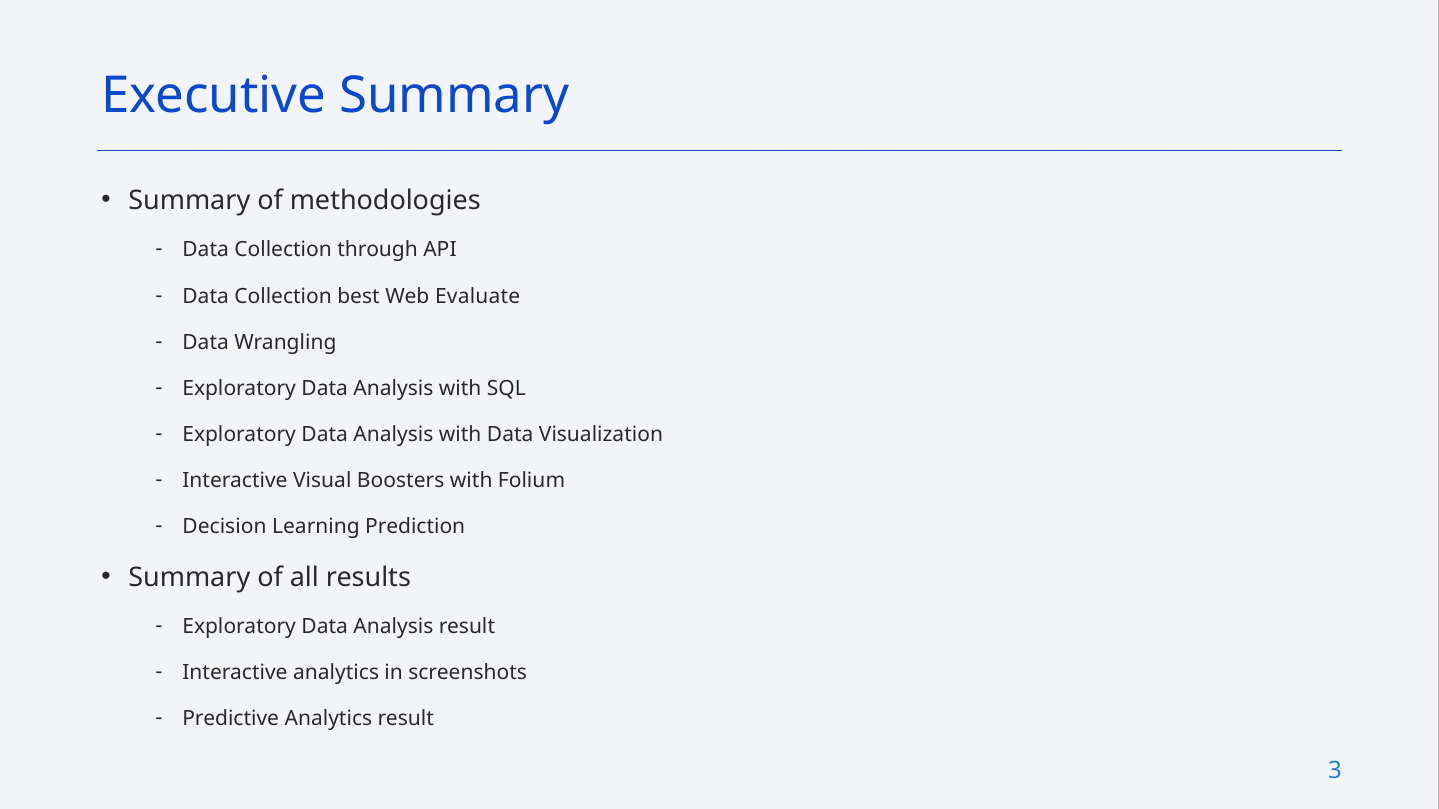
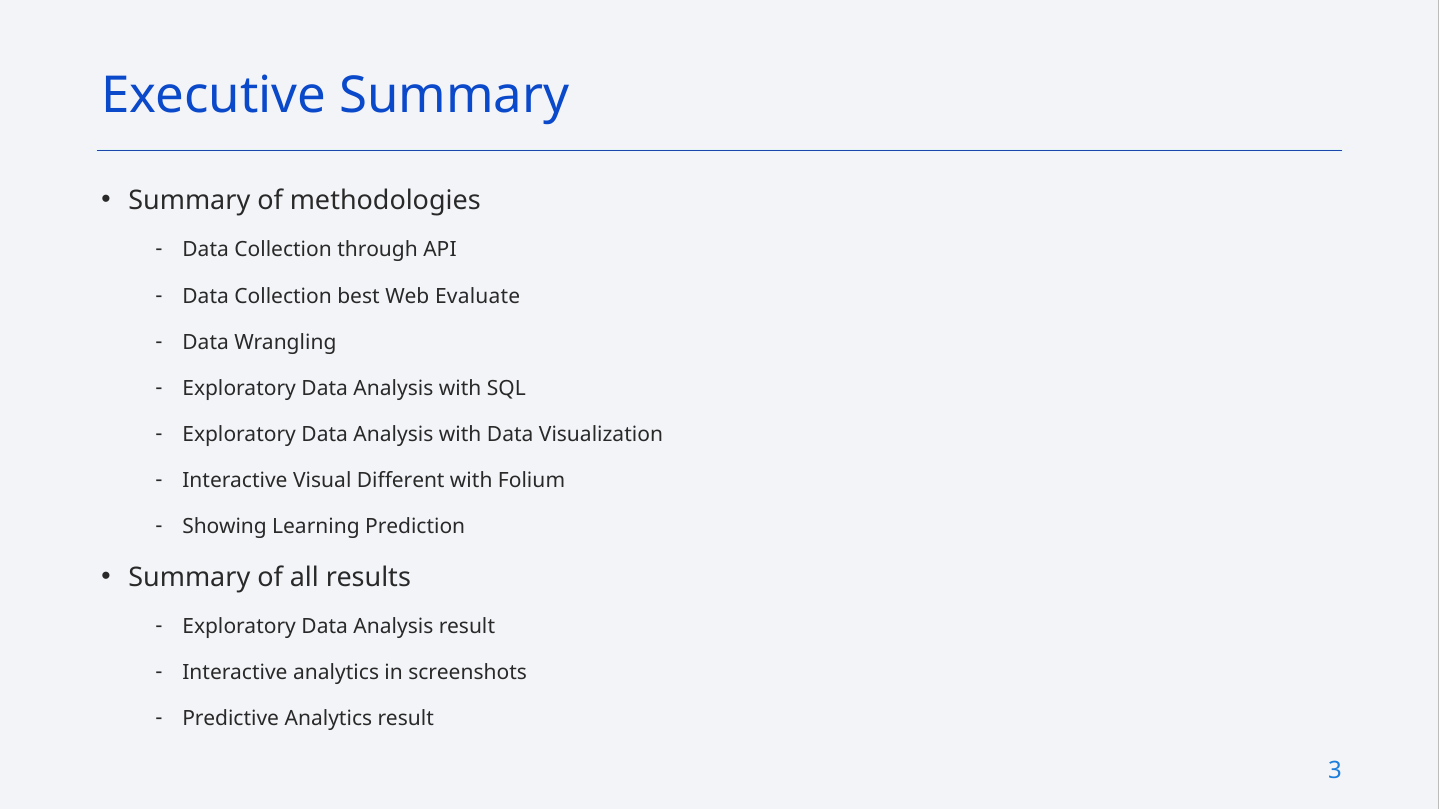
Boosters: Boosters -> Different (401, 481)
Decision: Decision -> Showing (225, 527)
